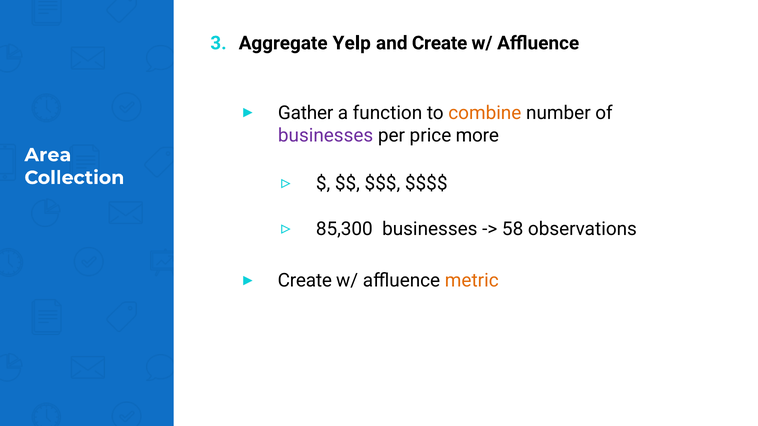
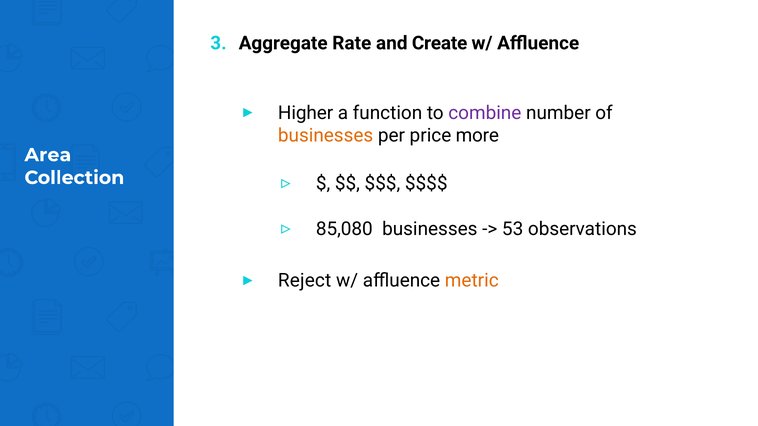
Yelp: Yelp -> Rate (352, 43)
Gather: Gather -> Higher (306, 113)
combine colour: orange -> purple (485, 113)
businesses colour: purple -> orange (326, 136)
85,300: 85,300 -> 85,080 (344, 229)
58: 58 -> 53 (513, 229)
Create: Create -> Reject (305, 281)
